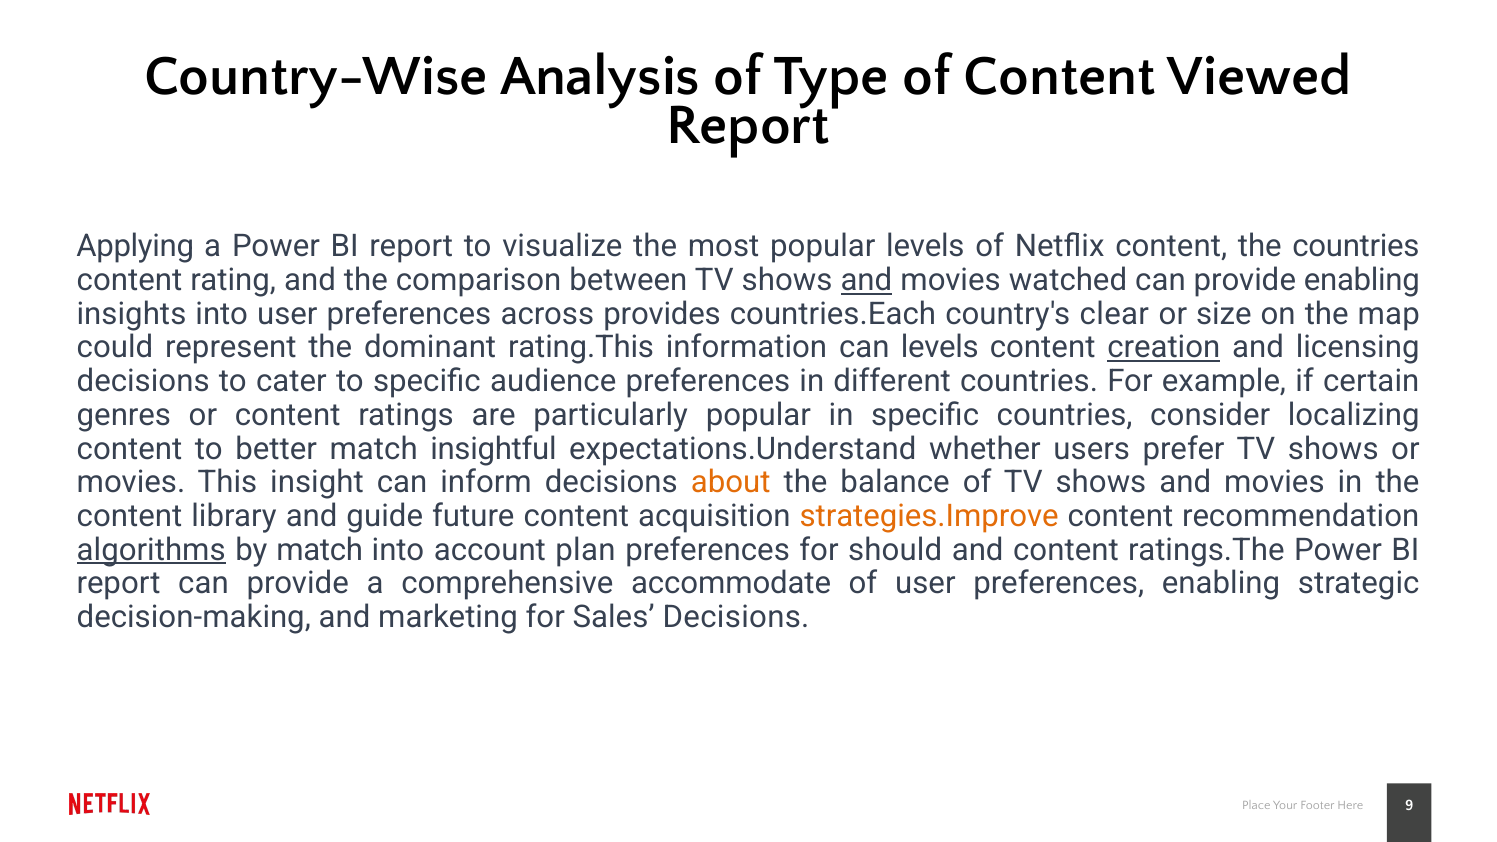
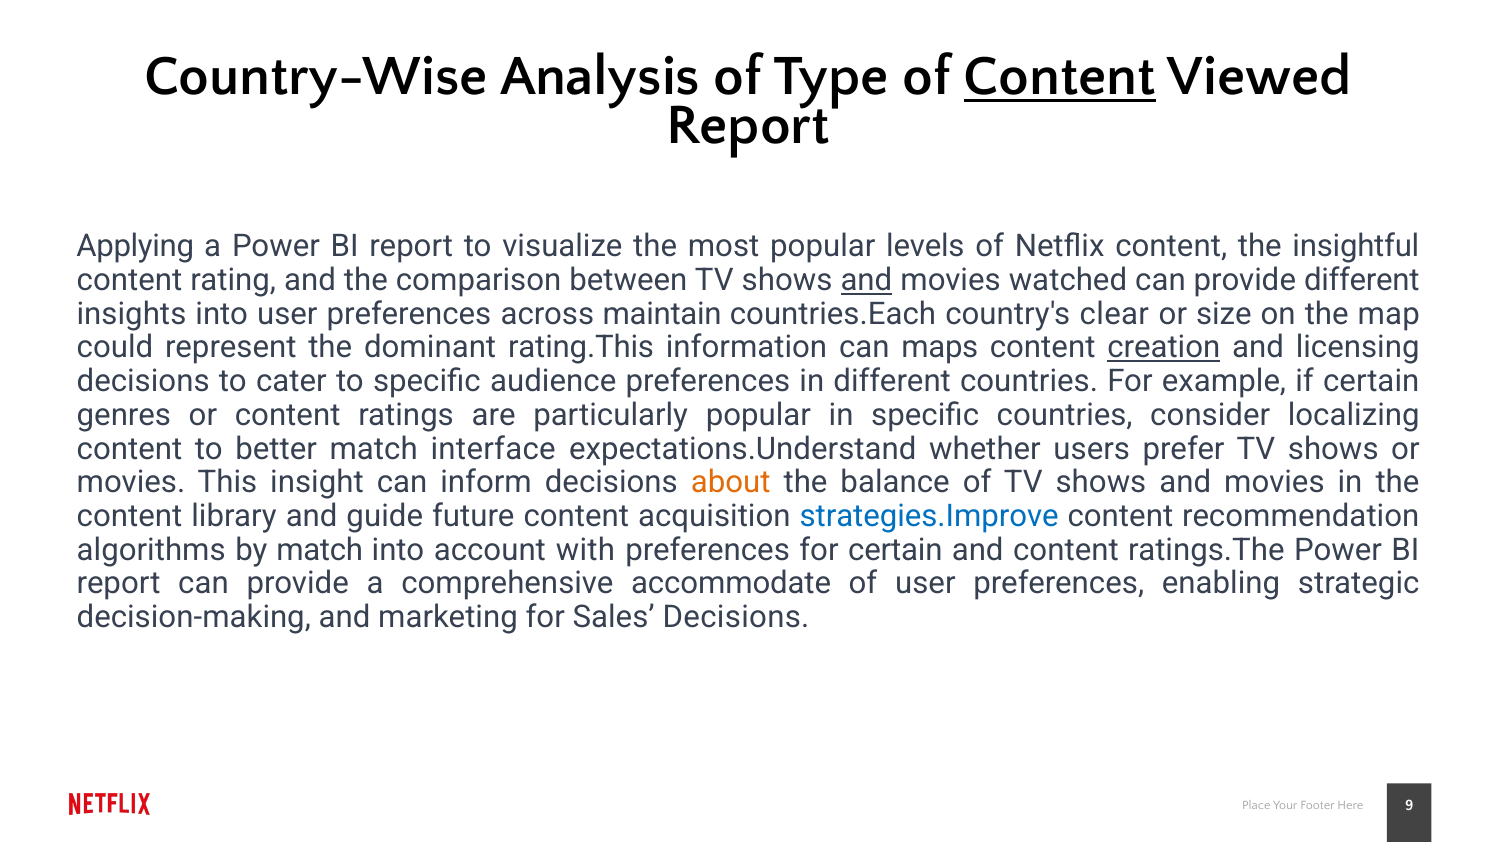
Content underline: none -> present (1060, 76)
the countries: countries -> insightful (1356, 246)
provide enabling: enabling -> different (1362, 280)
provides: provides -> maintain (662, 314)
can levels: levels -> maps (940, 348)
insightful: insightful -> interface (493, 449)
strategies.Improve colour: orange -> blue (929, 516)
algorithms underline: present -> none (151, 550)
plan: plan -> with (585, 550)
for should: should -> certain (895, 550)
